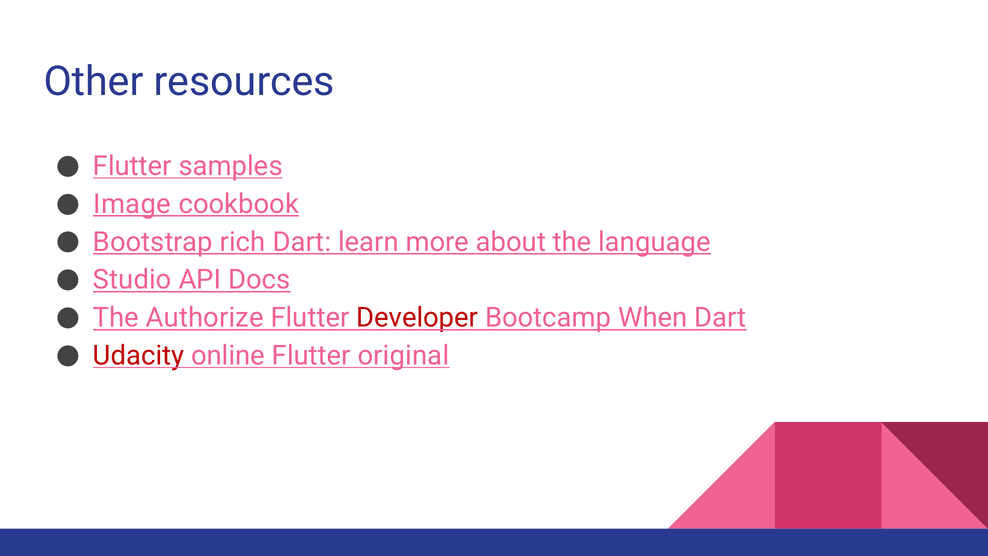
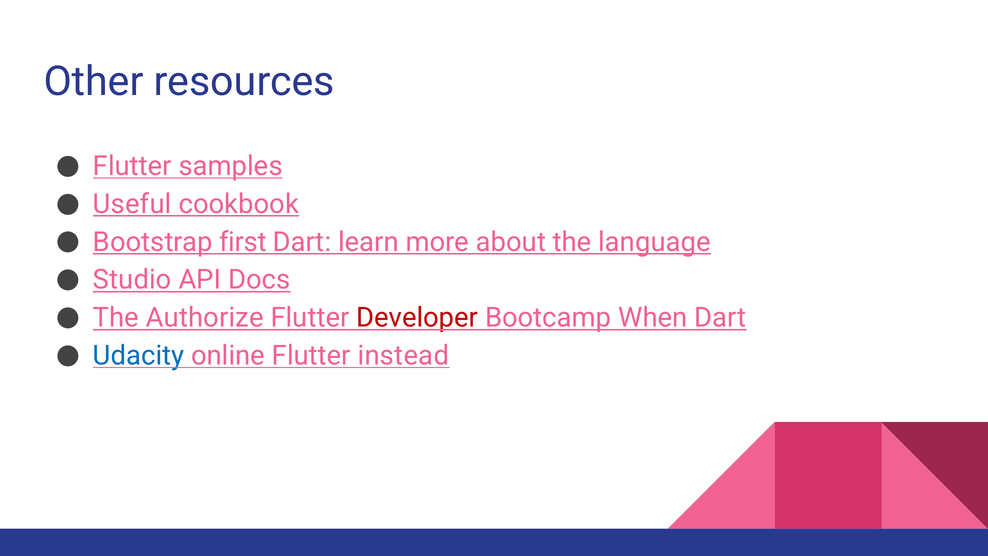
Image: Image -> Useful (132, 204)
rich: rich -> first (243, 242)
Udacity colour: red -> blue (139, 356)
original: original -> instead (403, 356)
